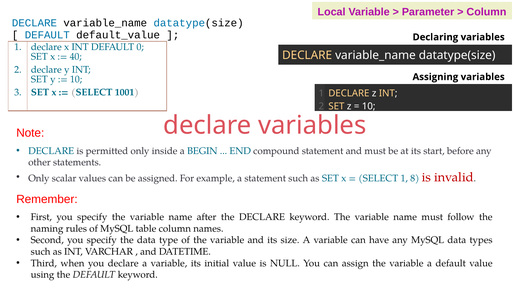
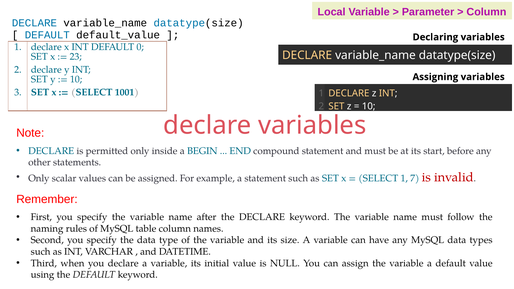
40: 40 -> 23 (76, 57)
8: 8 -> 7 (415, 179)
